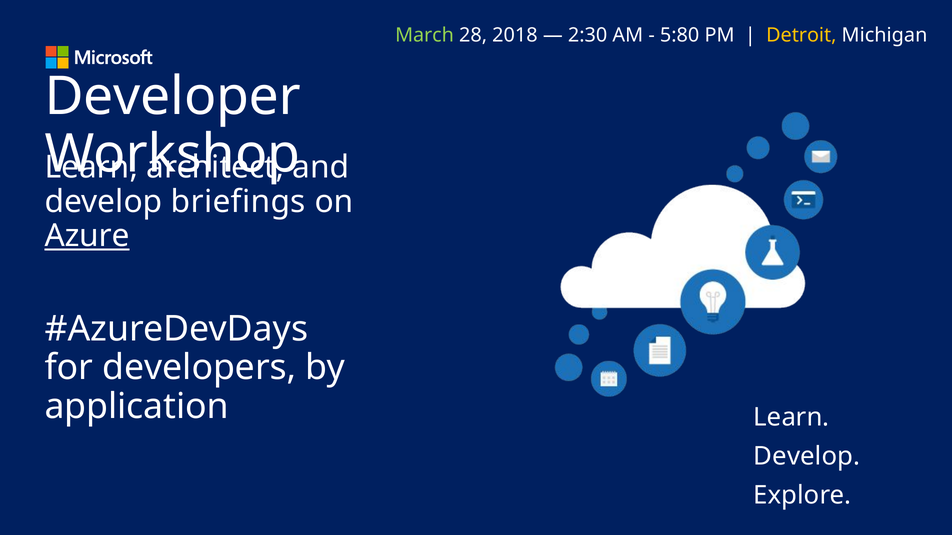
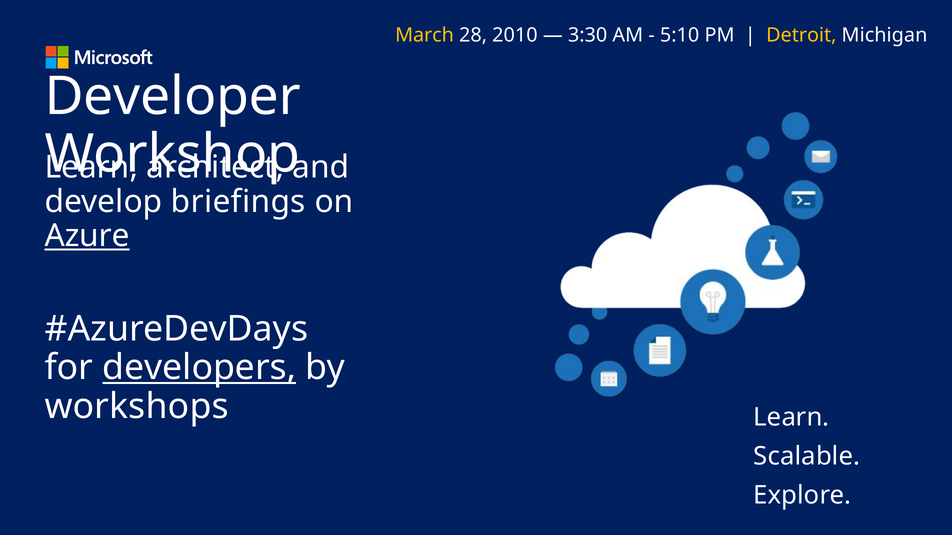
March colour: light green -> yellow (425, 35)
2018: 2018 -> 2010 (515, 35)
2:30: 2:30 -> 3:30 (588, 35)
5:80: 5:80 -> 5:10 (680, 35)
developers underline: none -> present (199, 368)
application: application -> workshops (137, 407)
Develop: Develop -> Scalable (807, 457)
